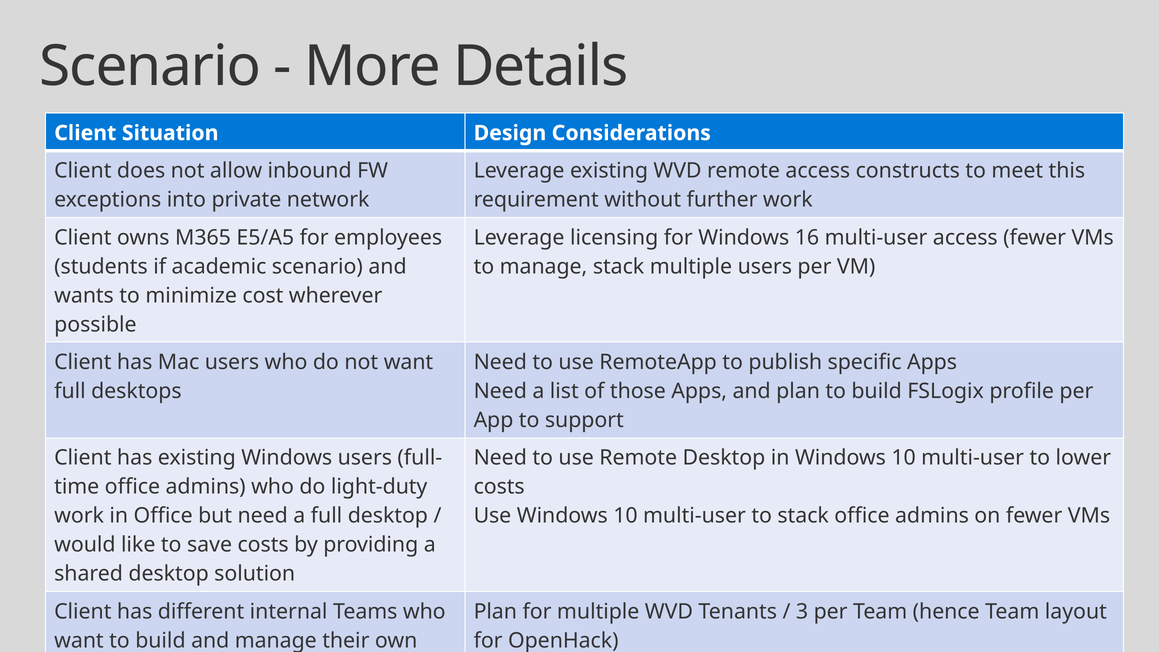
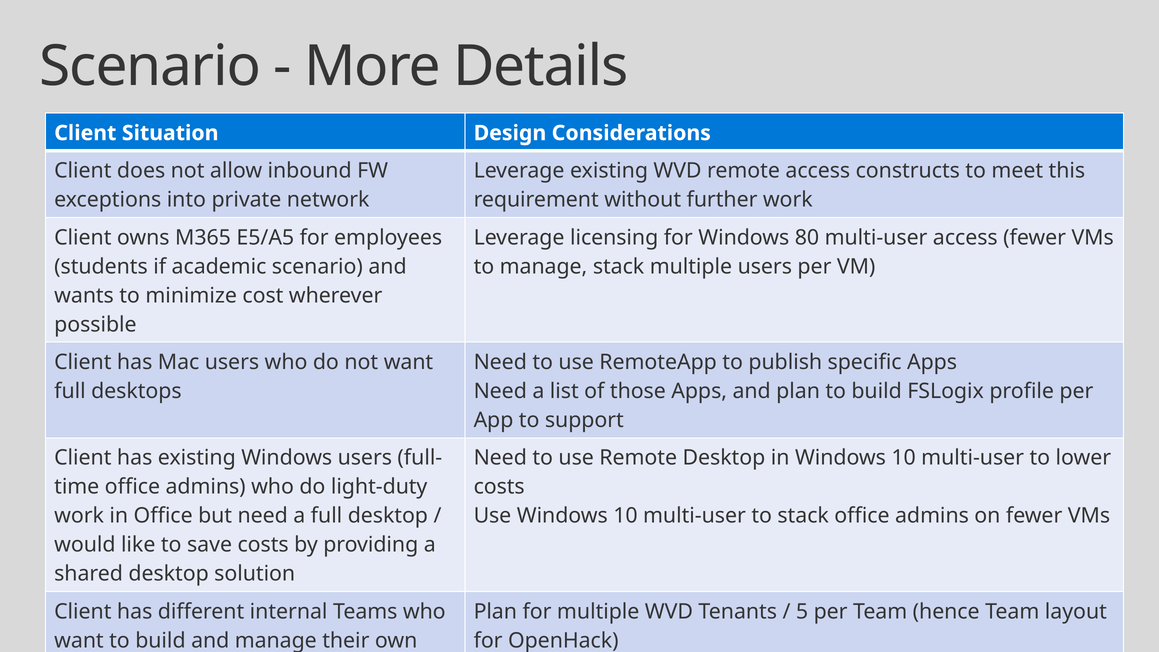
16: 16 -> 80 (807, 238)
3: 3 -> 5 (802, 612)
